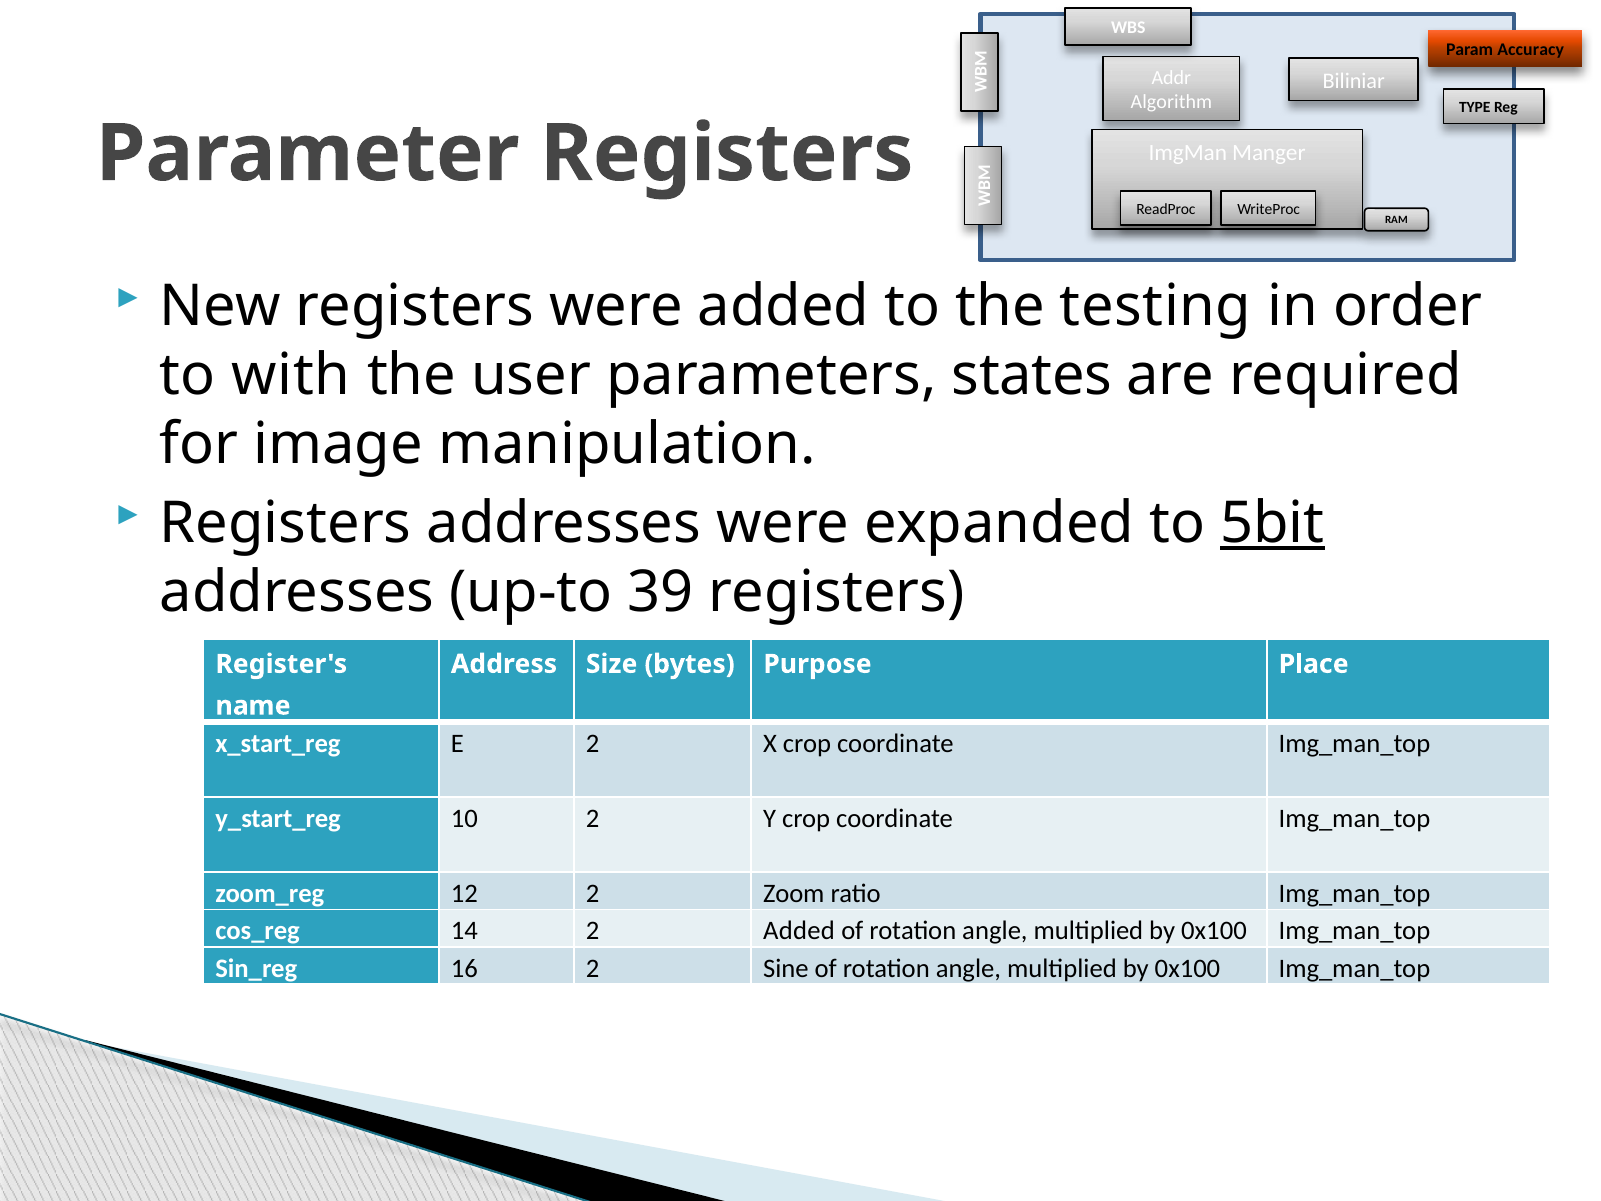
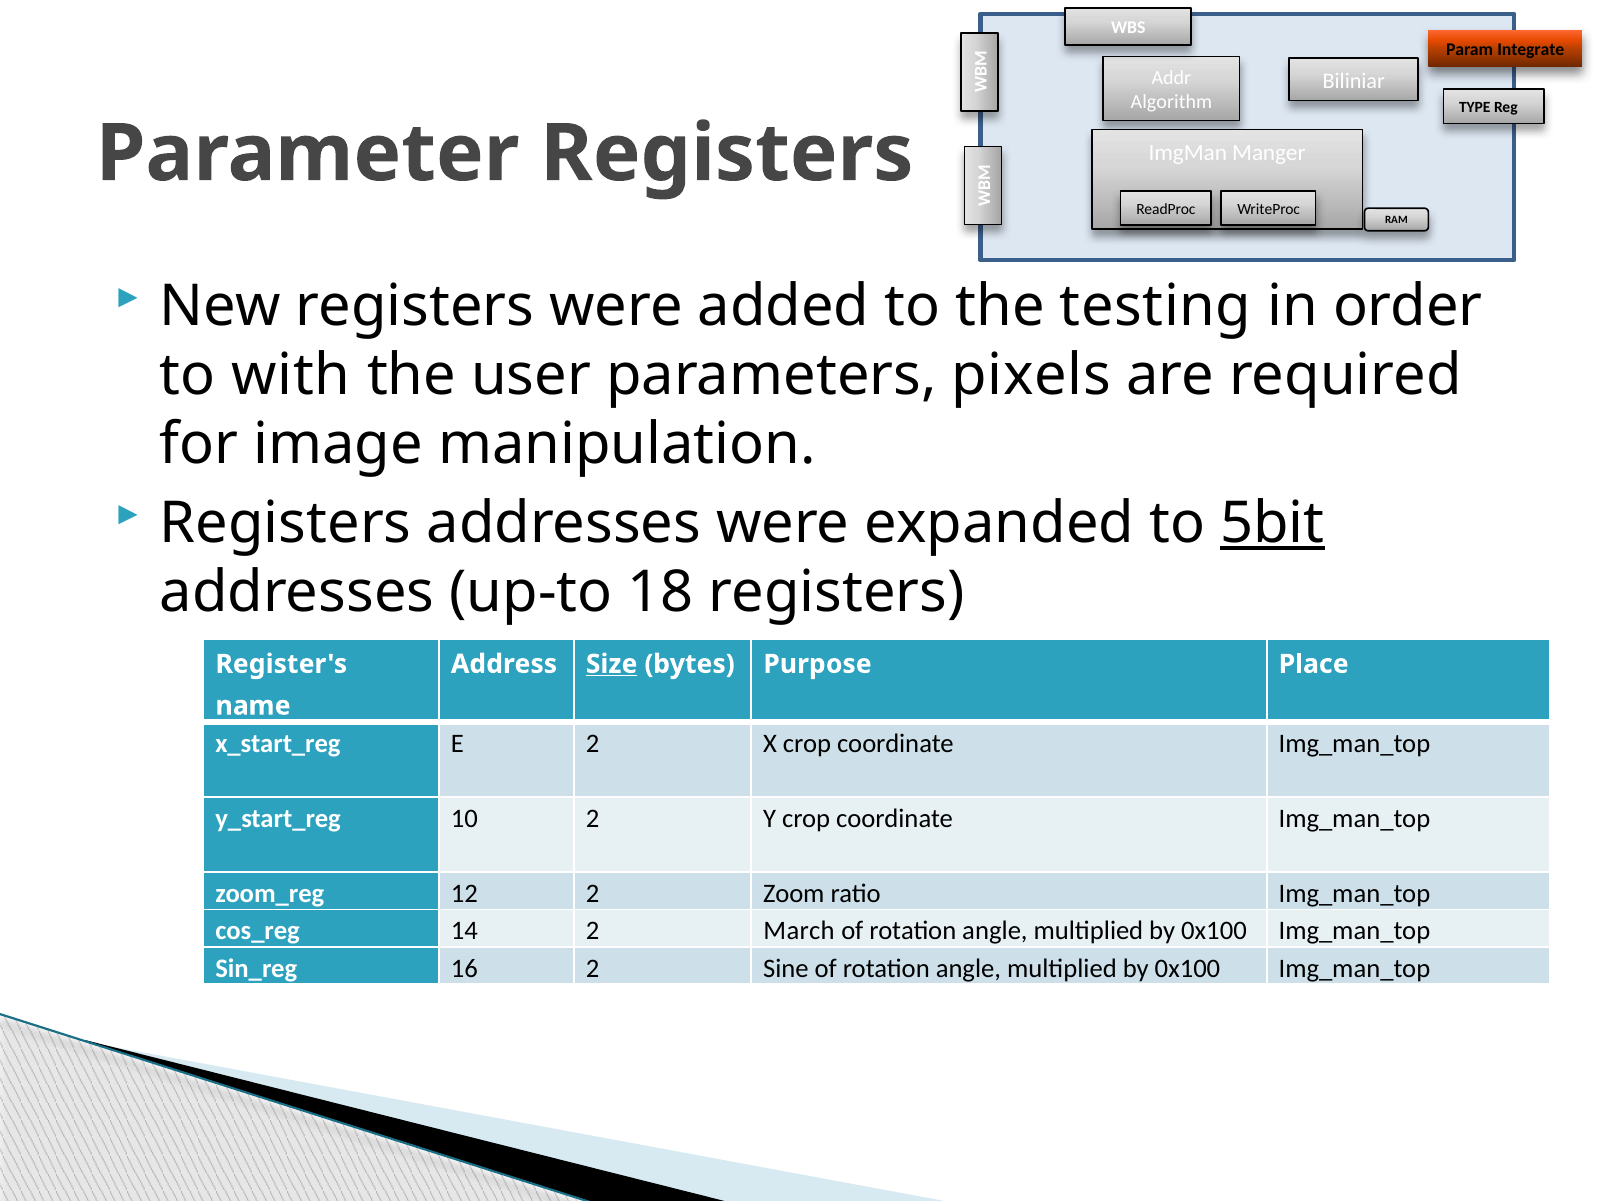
Accuracy: Accuracy -> Integrate (1531, 50)
states: states -> pixels (1031, 375)
39: 39 -> 18 (661, 592)
Size underline: none -> present (612, 664)
2 Added: Added -> March (799, 931)
